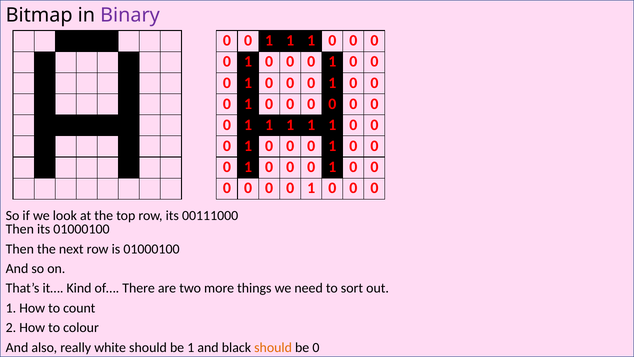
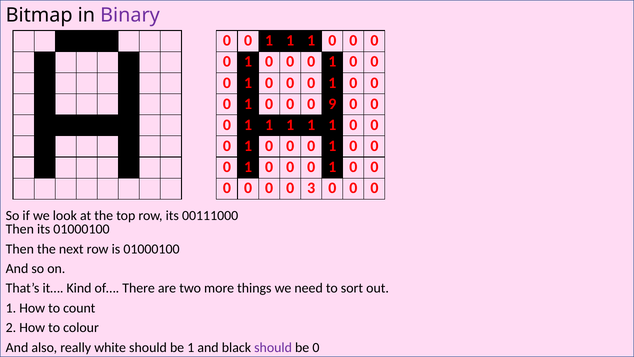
0: 0 -> 9 (332, 104)
1: 1 -> 3 (311, 188)
should colour: orange -> purple (273, 347)
